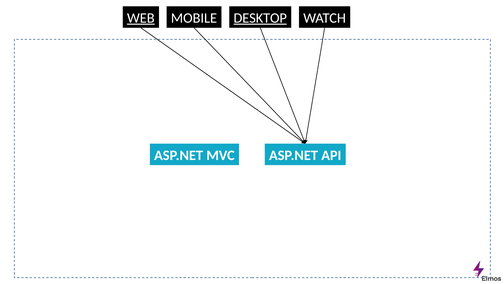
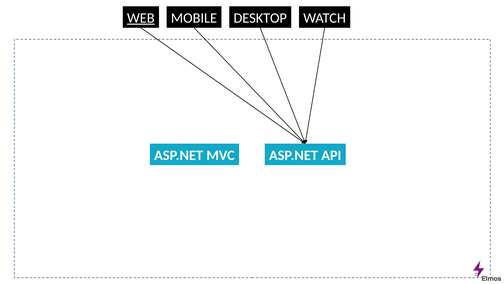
DESKTOP underline: present -> none (260, 18)
